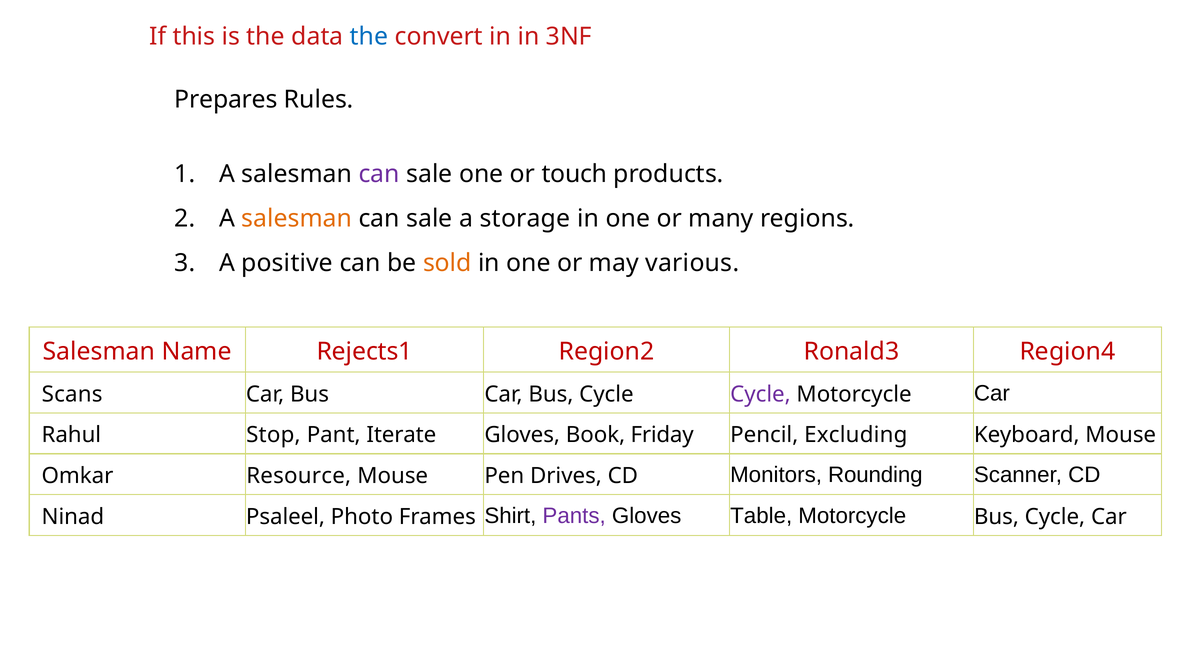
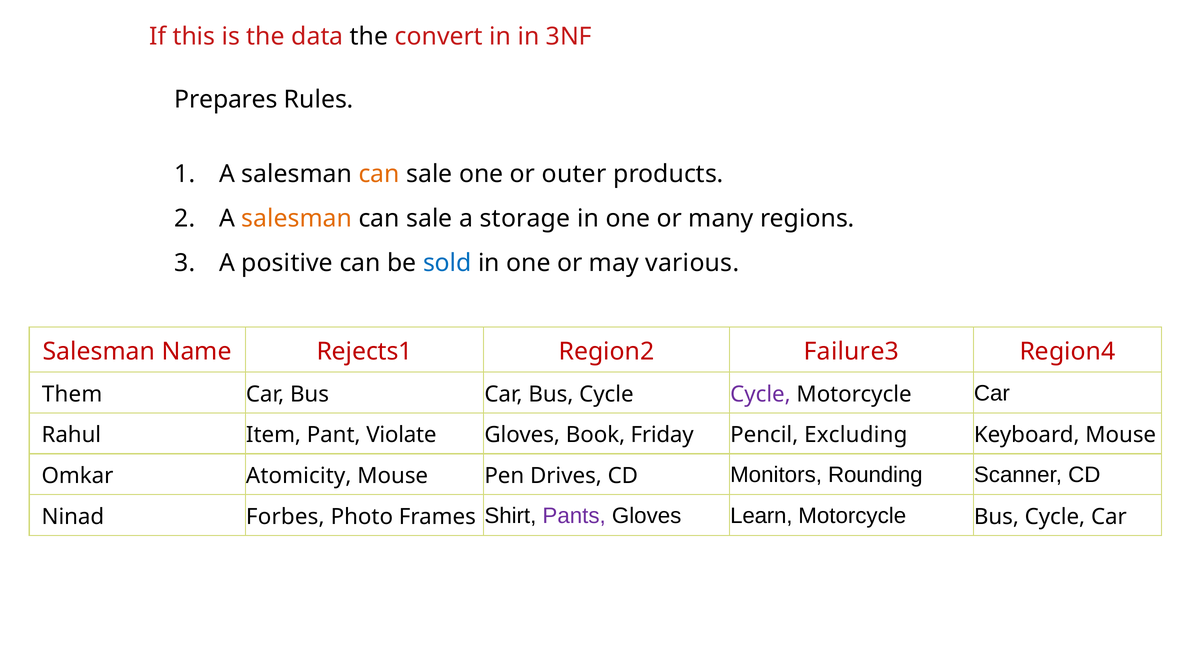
the colour: blue -> black (369, 37)
can colour: purple -> orange (379, 174)
touch: touch -> outer (574, 174)
sold colour: orange -> blue (447, 263)
Ronald3: Ronald3 -> Failure3 (851, 351)
Scans: Scans -> Them (72, 394)
Stop: Stop -> Item (273, 435)
Iterate: Iterate -> Violate (401, 435)
Resource: Resource -> Atomicity (299, 476)
Psaleel: Psaleel -> Forbes (285, 517)
Table: Table -> Learn (761, 516)
